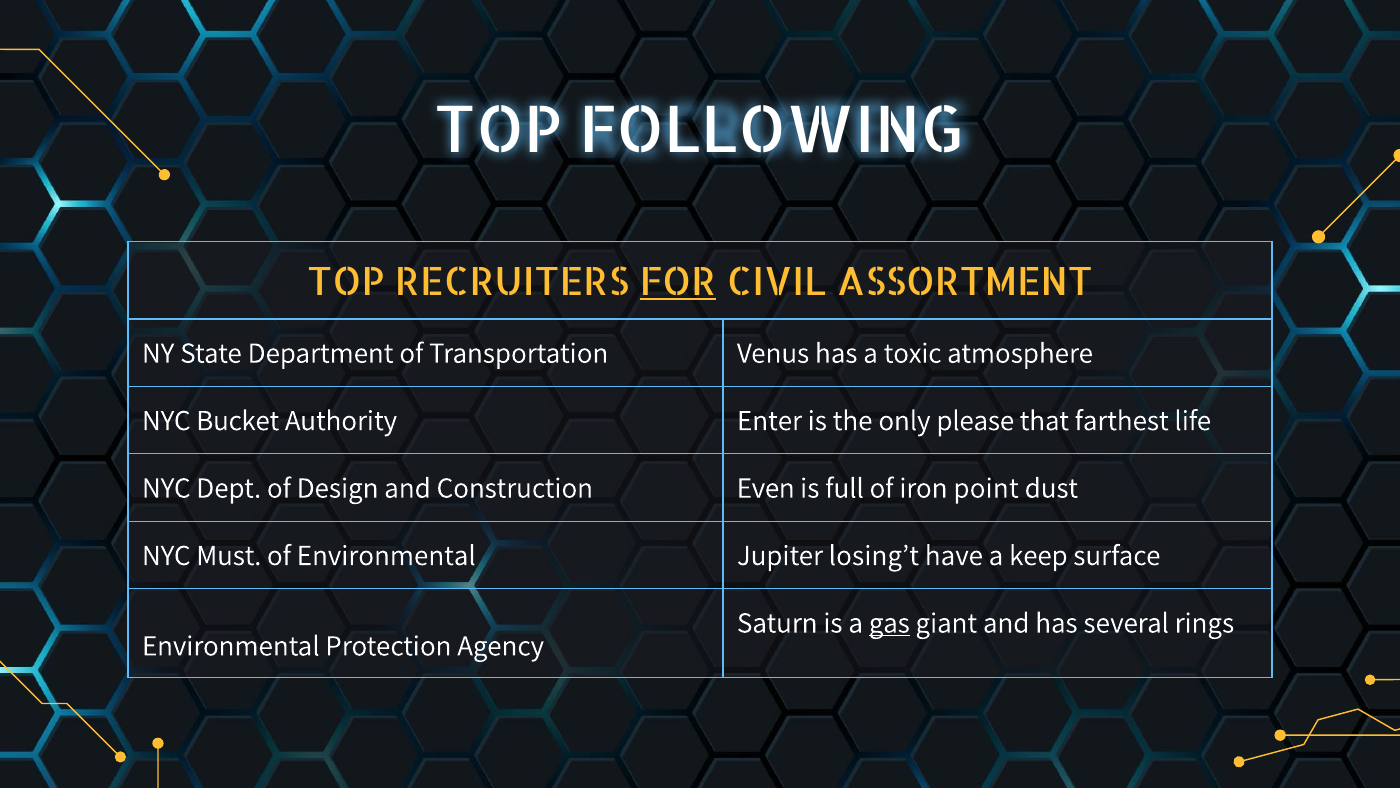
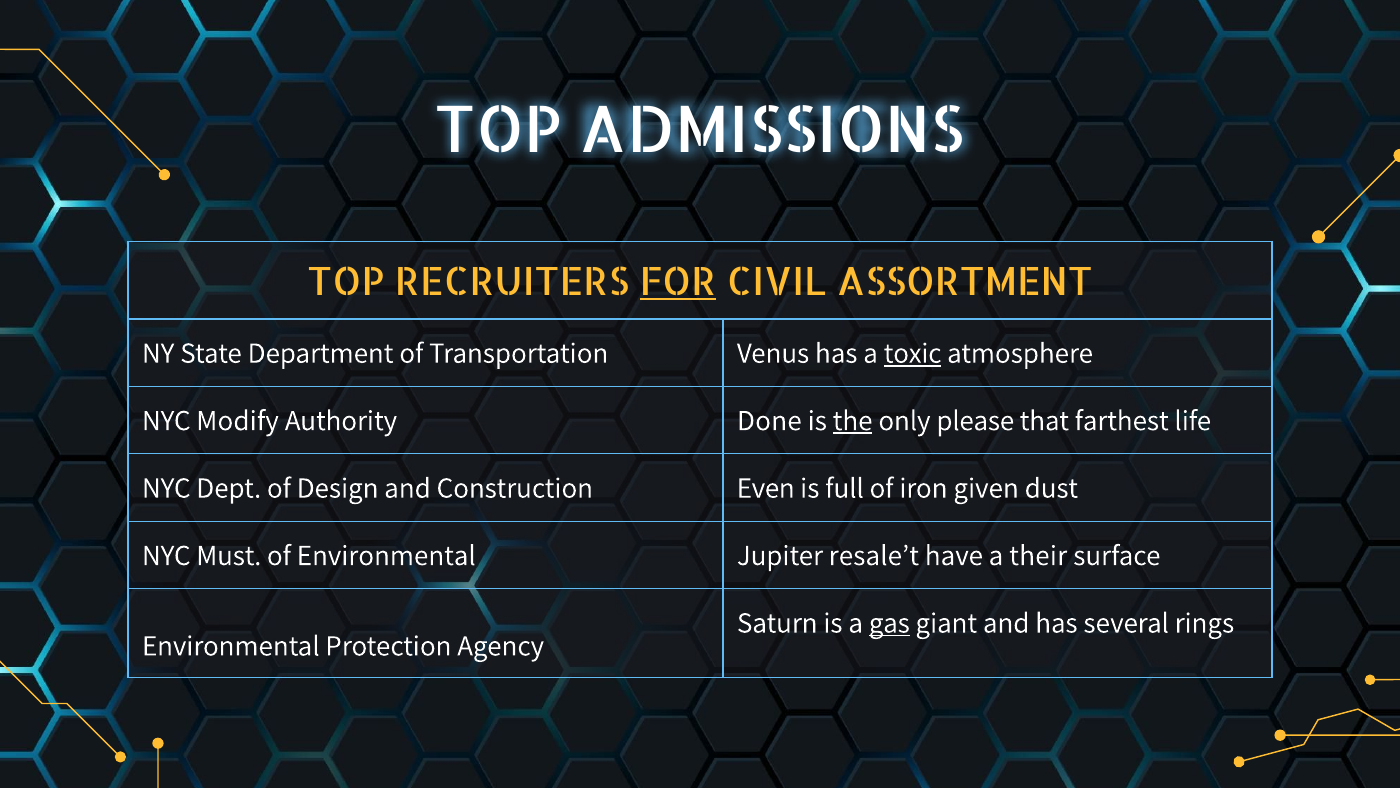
FOLLOWING: FOLLOWING -> ADMISSIONS (772, 131)
toxic underline: none -> present (913, 353)
Bucket: Bucket -> Modify (238, 420)
Enter: Enter -> Done (769, 420)
the underline: none -> present (853, 420)
point: point -> given (986, 488)
losing’t: losing’t -> resale’t (874, 555)
keep: keep -> their (1038, 555)
